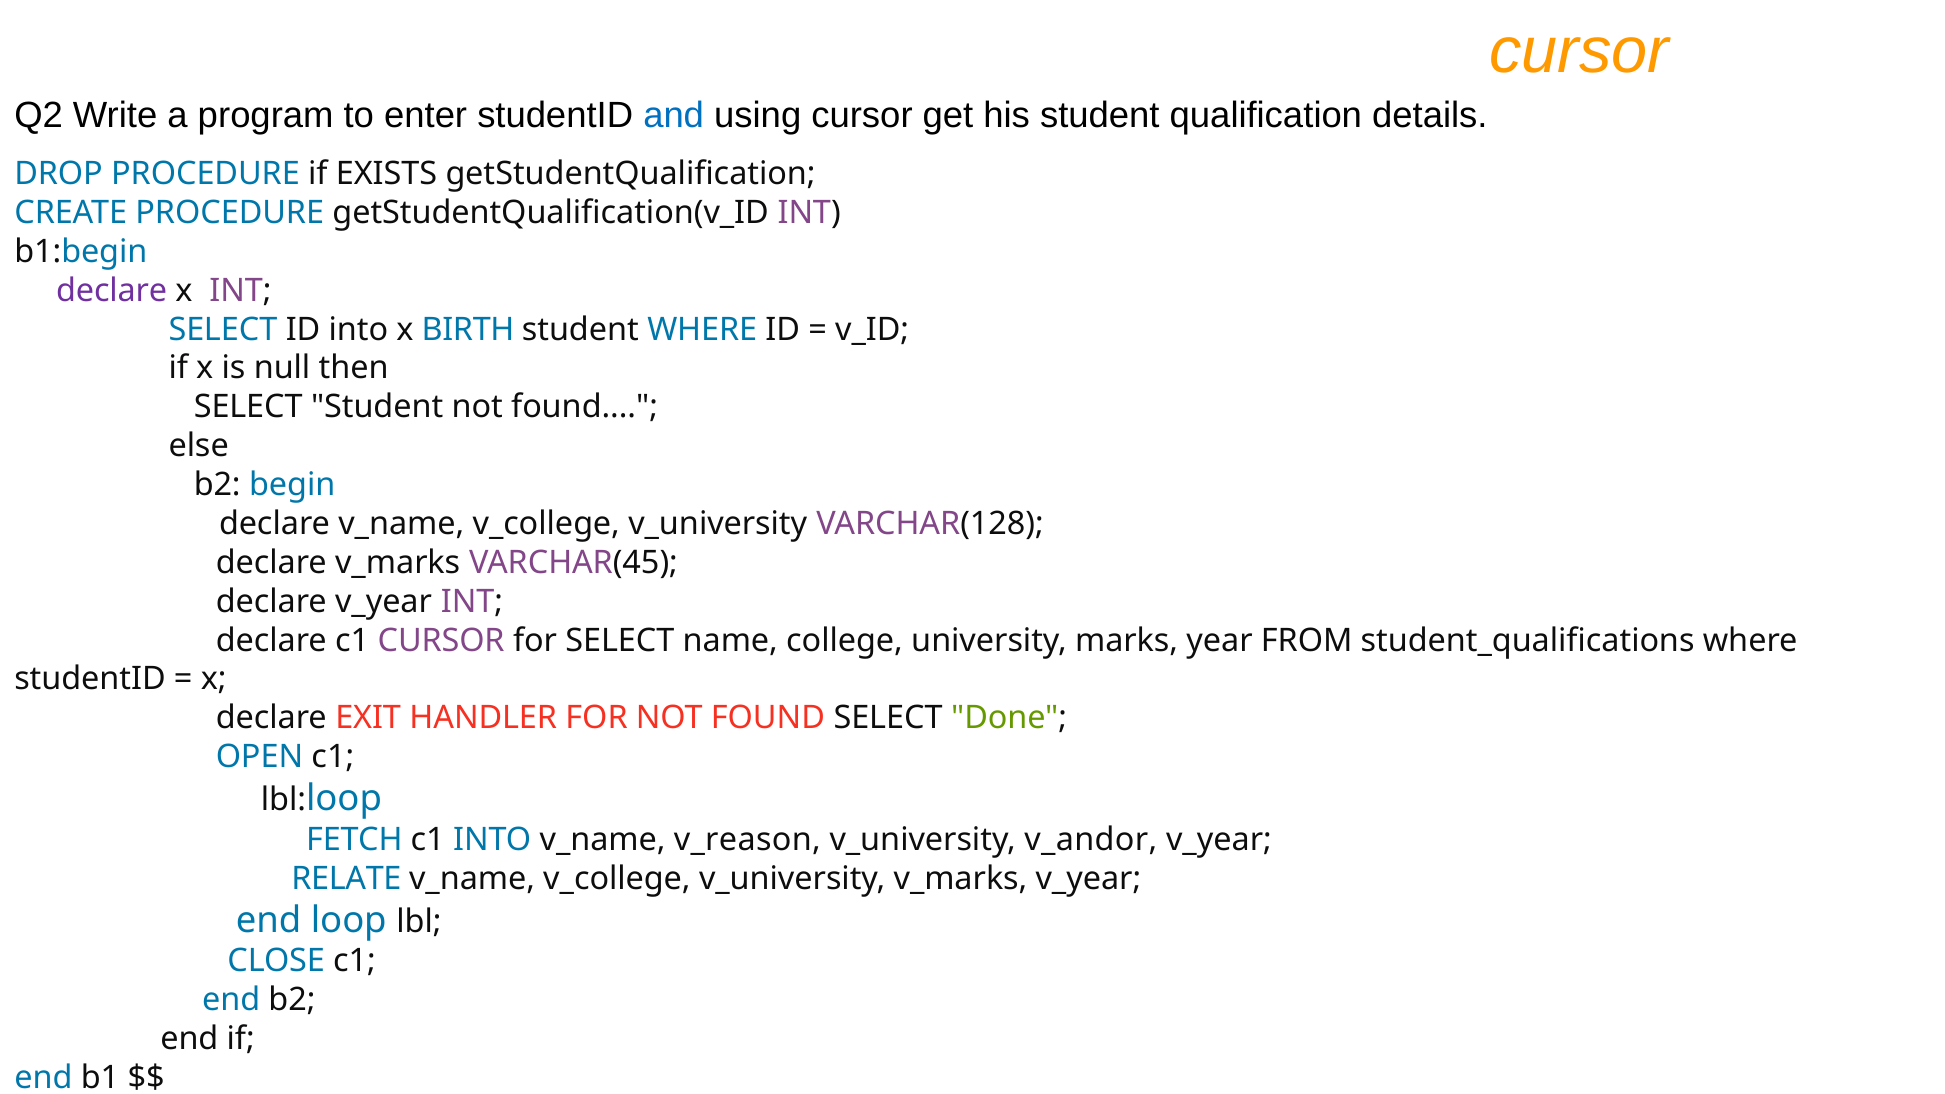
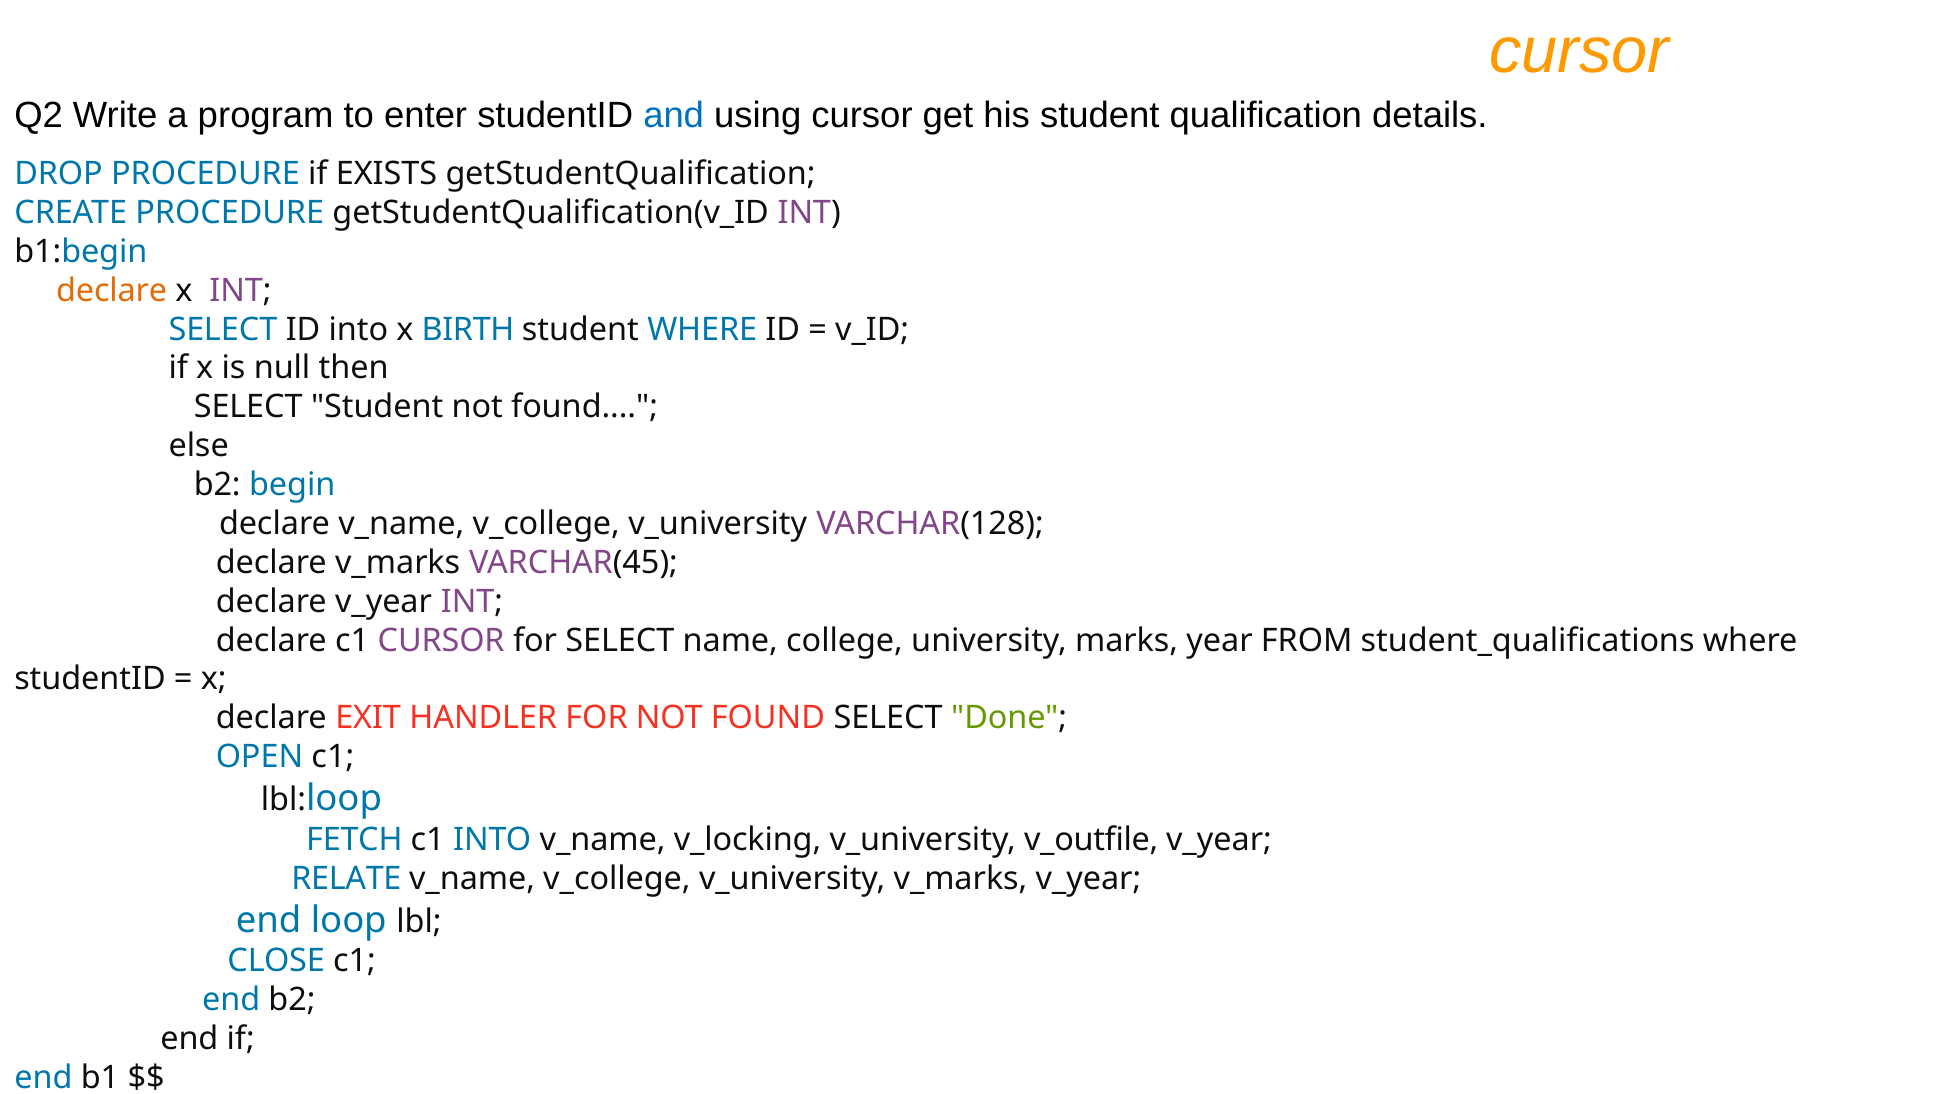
declare colour: purple -> orange (112, 290)
v_reason: v_reason -> v_locking (747, 840)
v_andor: v_andor -> v_outfile (1091, 840)
